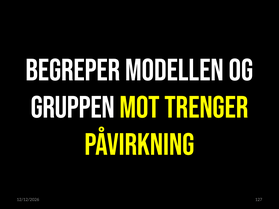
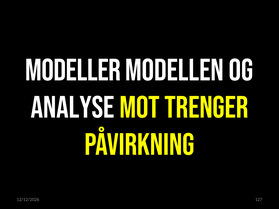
BEGREPER: BEGREPER -> MODELLER (73, 70)
GRUPPEN: GRUPPEN -> ANALYSE (73, 108)
